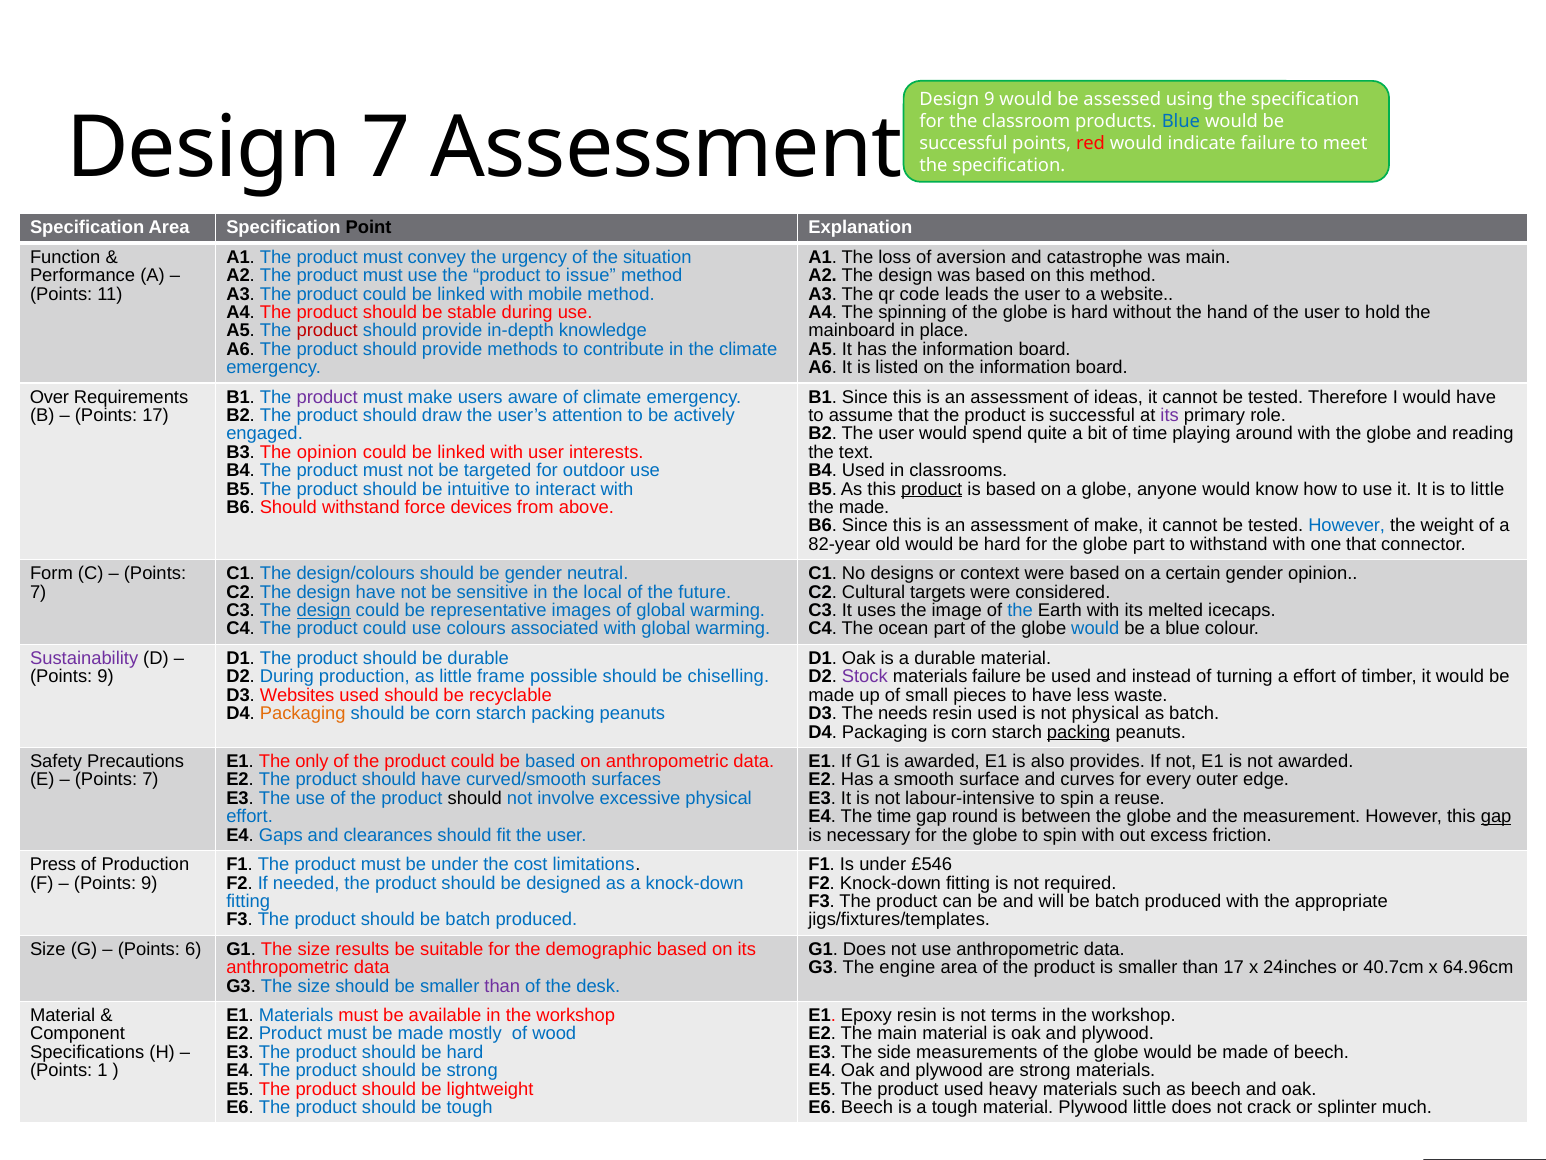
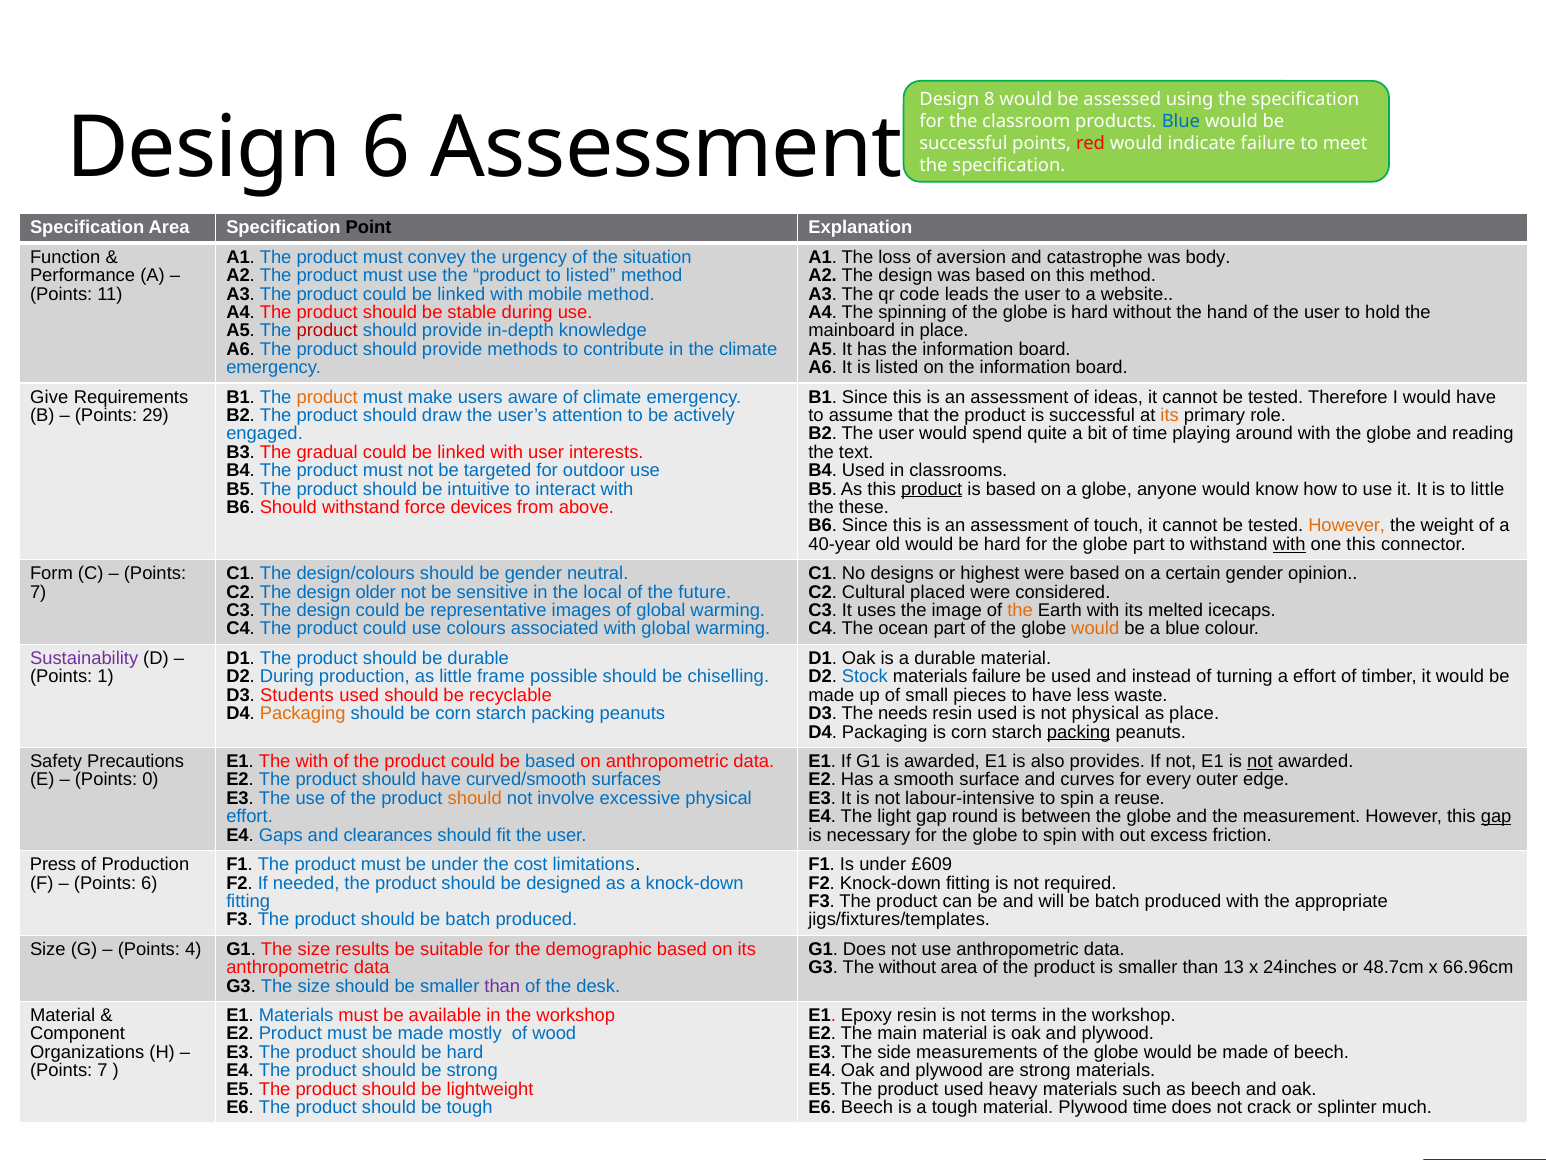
Design 9: 9 -> 8 (989, 99)
Design 7: 7 -> 6 (386, 148)
was main: main -> body (1208, 257)
to issue: issue -> listed (591, 275)
Over: Over -> Give (49, 397)
product colour: purple -> orange (327, 397)
Points 17: 17 -> 29 (156, 415)
its colour: purple -> orange (1170, 415)
The opinion: opinion -> gradual (327, 452)
the made: made -> these (864, 507)
of make: make -> touch (1119, 526)
However colour: blue -> orange (1347, 526)
82-year: 82-year -> 40-year (839, 544)
with underline: none -> present (1289, 544)
one that: that -> this (1361, 544)
context: context -> highest (990, 573)
design have: have -> older (376, 592)
targets: targets -> placed (938, 592)
design underline: present -> none (324, 610)
the colour: blue -> orange (1020, 610)
would colour: blue -> orange (1095, 629)
9: 9 -> 1 (105, 677)
Stock colour: purple -> blue (865, 677)
Websites: Websites -> Students (297, 695)
as batch: batch -> place (1194, 713)
The only: only -> with (312, 761)
not underline: none -> present (1260, 761)
7: 7 -> 0 (150, 780)
should colour: black -> orange (475, 798)
The time: time -> light (894, 816)
£546: £546 -> £609 (932, 864)
9: 9 -> 6 (149, 883)
6: 6 -> 4 (193, 949)
The engine: engine -> without (908, 967)
than 17: 17 -> 13 (1234, 967)
40.7cm: 40.7cm -> 48.7cm (1393, 967)
64.96cm: 64.96cm -> 66.96cm (1478, 967)
Specifications: Specifications -> Organizations (87, 1052)
1: 1 -> 7 (102, 1070)
Plywood little: little -> time (1150, 1107)
